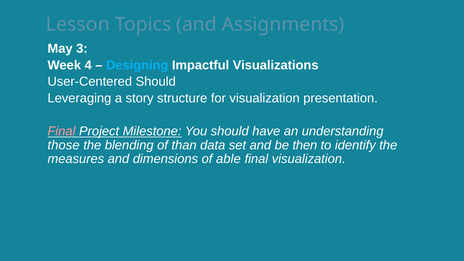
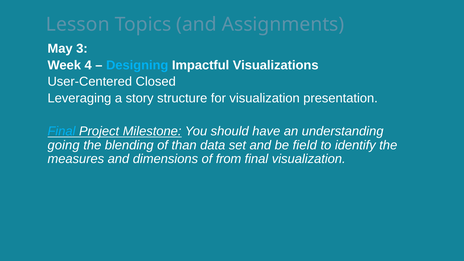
User-Centered Should: Should -> Closed (156, 82)
Final colour: pink -> light blue (62, 131)
those: those -> going (64, 145)
then: then -> field (305, 145)
able: able -> from (229, 159)
